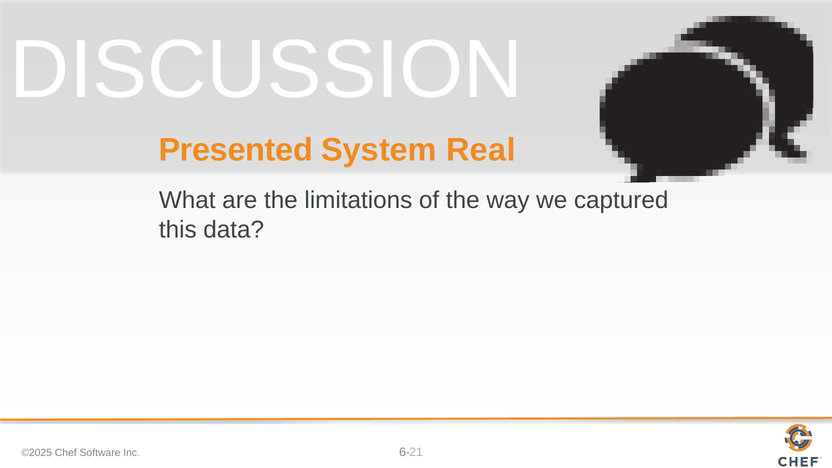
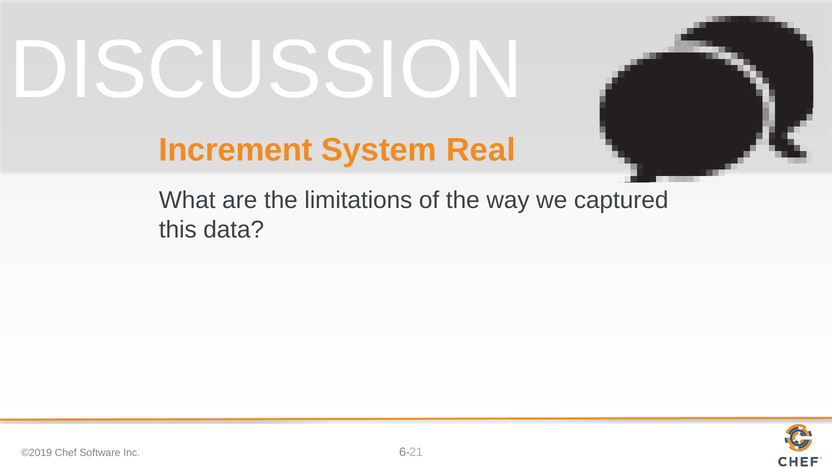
Presented: Presented -> Increment (236, 150)
©2025: ©2025 -> ©2019 (37, 453)
